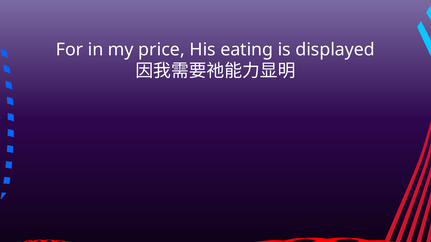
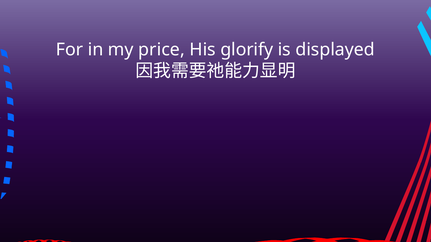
eating: eating -> glorify (247, 50)
